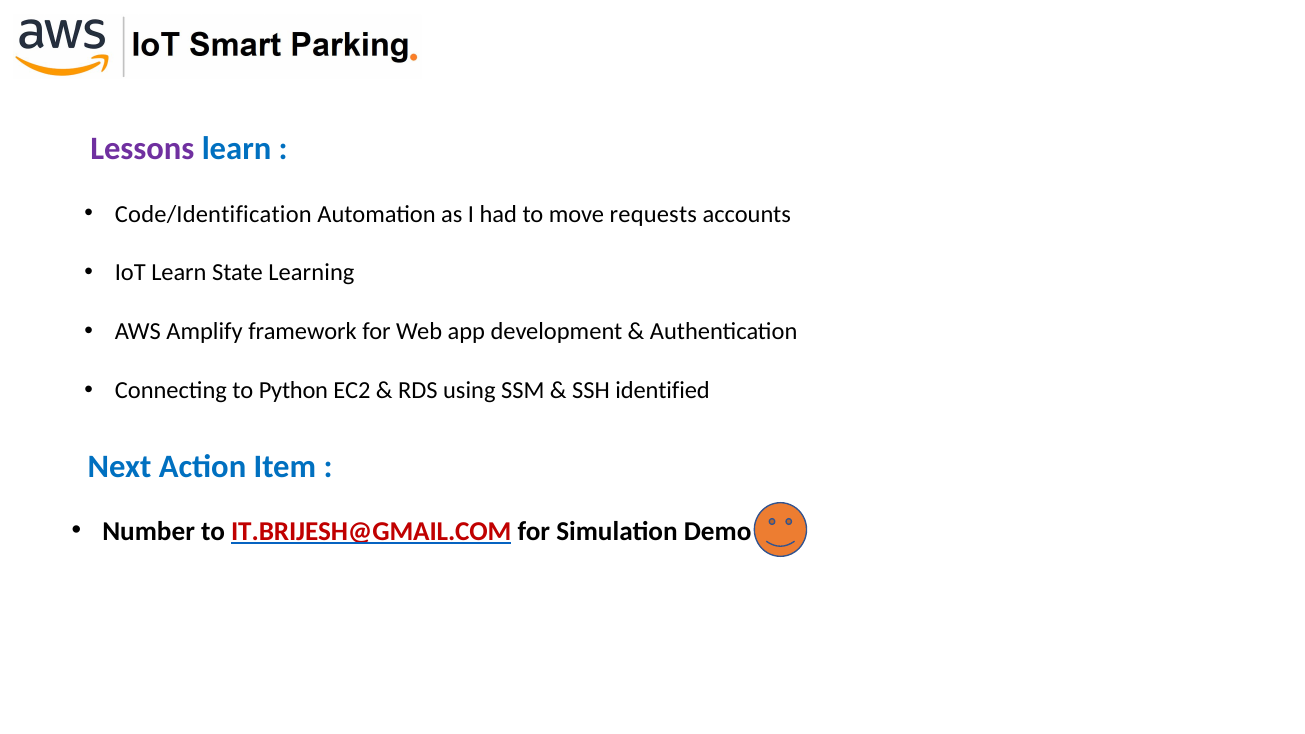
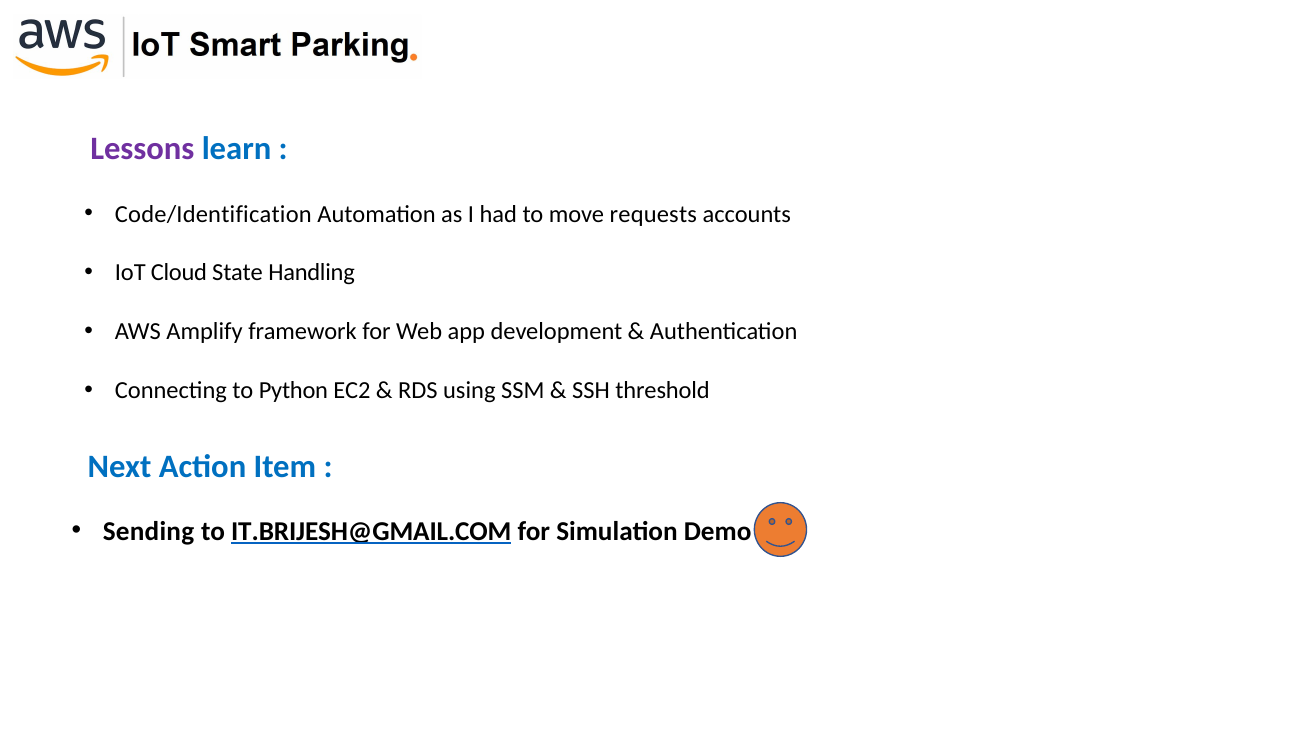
IoT Learn: Learn -> Cloud (179, 273)
Learning: Learning -> Handling (312, 273)
identified: identified -> threshold (663, 390)
Number: Number -> Sending (149, 531)
IT.BRIJESH@GMAIL.COM colour: red -> black (371, 531)
